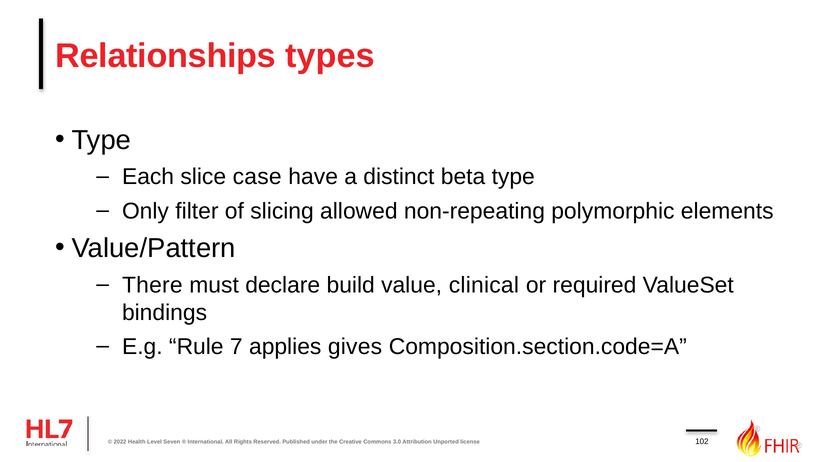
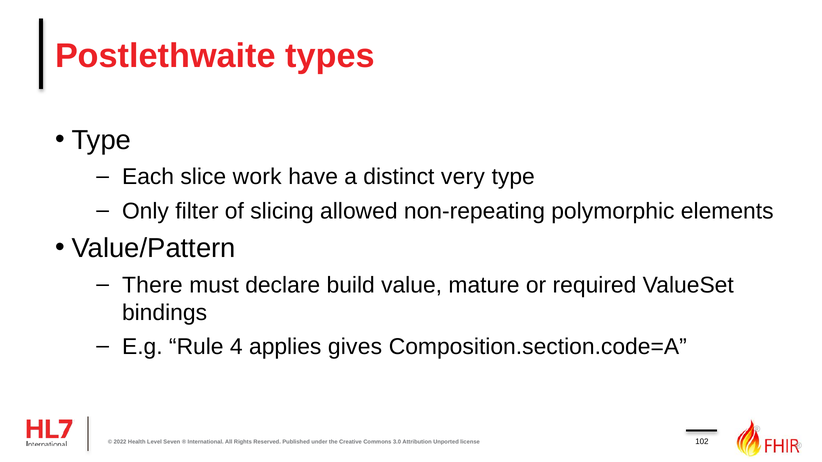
Relationships: Relationships -> Postlethwaite (165, 56)
case: case -> work (257, 177)
beta: beta -> very (463, 177)
clinical: clinical -> mature (484, 285)
7: 7 -> 4 (236, 347)
